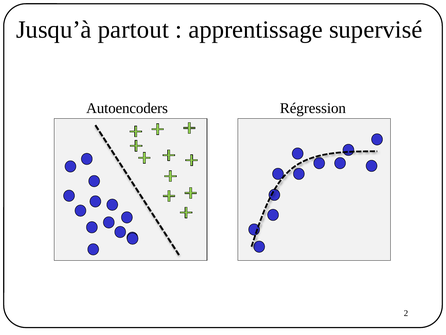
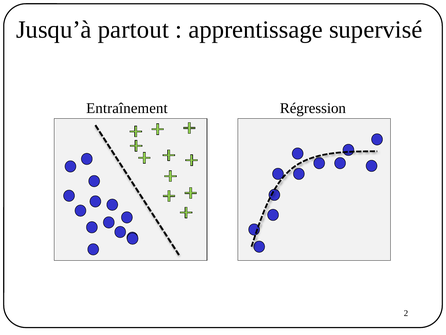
Autoencoders: Autoencoders -> Entraînement (127, 108)
